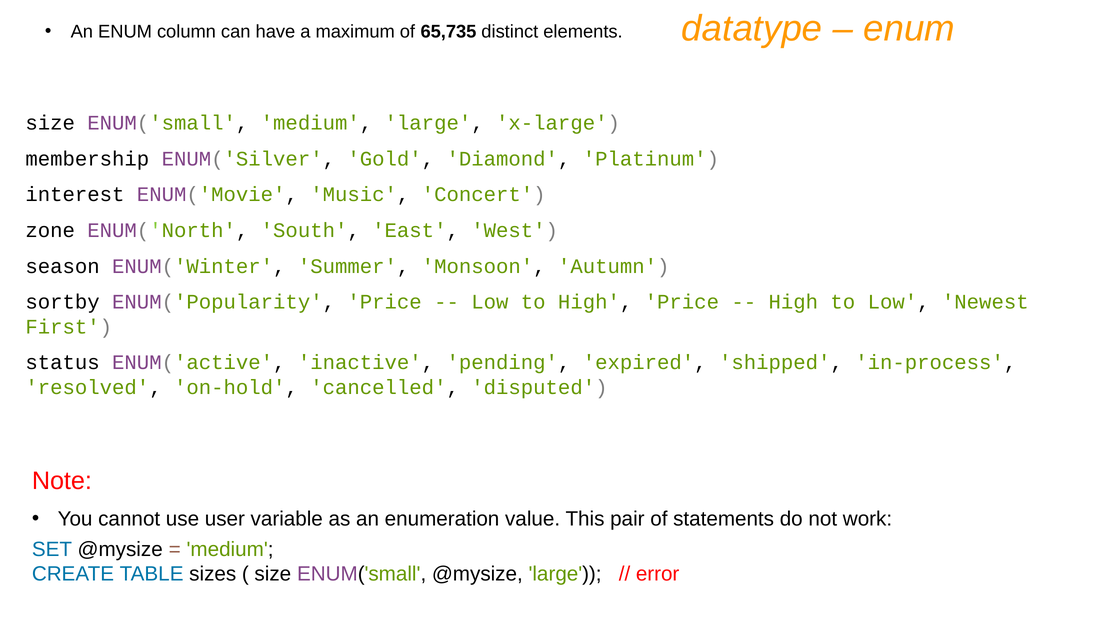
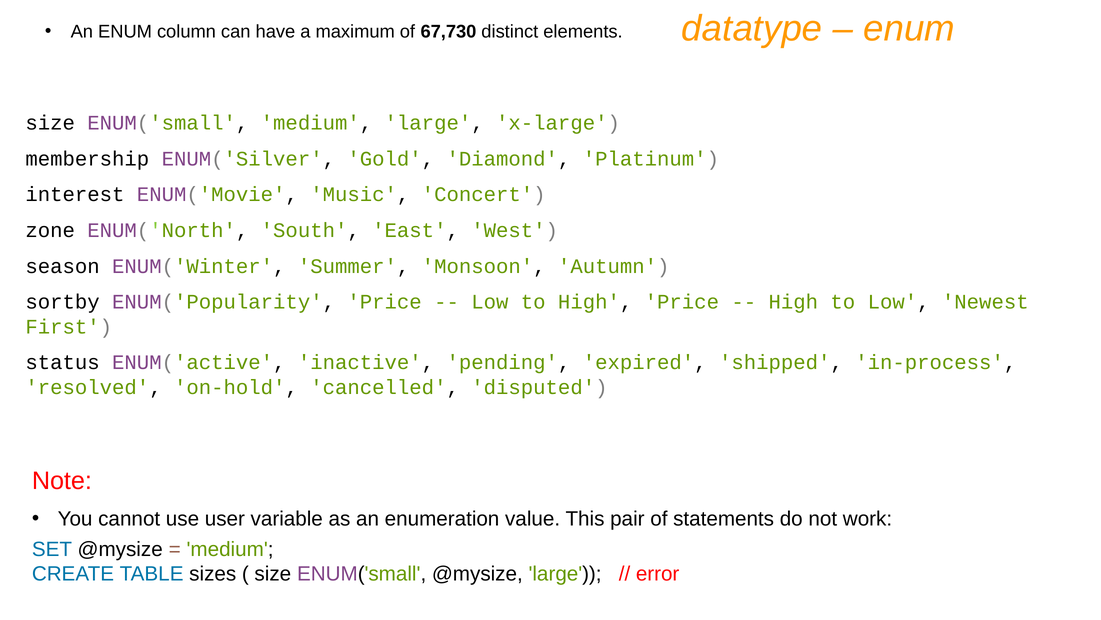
65,735: 65,735 -> 67,730 (448, 31)
